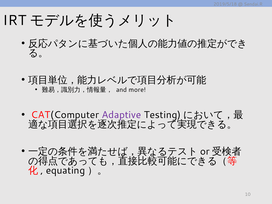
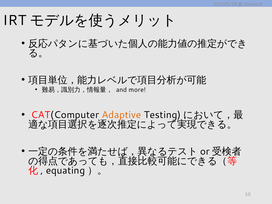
Adaptive colour: purple -> orange (121, 115)
